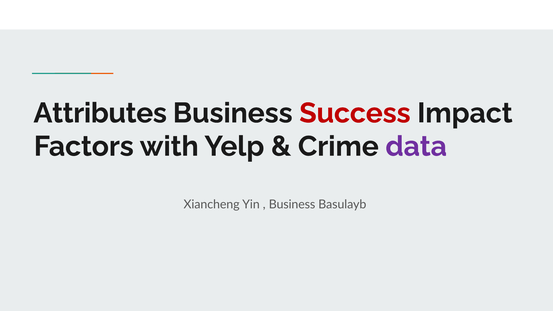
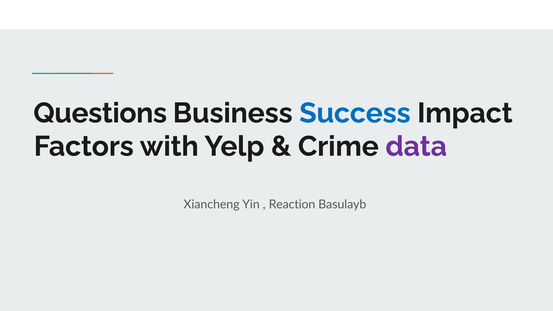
Attributes: Attributes -> Questions (100, 113)
Success colour: red -> blue (355, 113)
Business: Business -> Reaction (292, 205)
